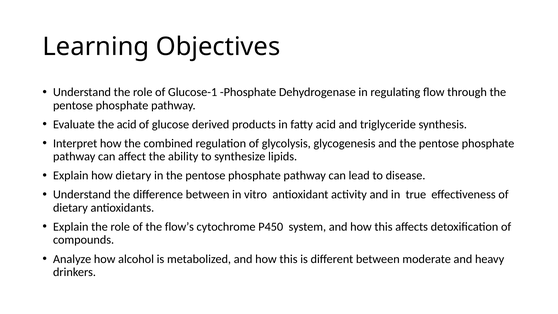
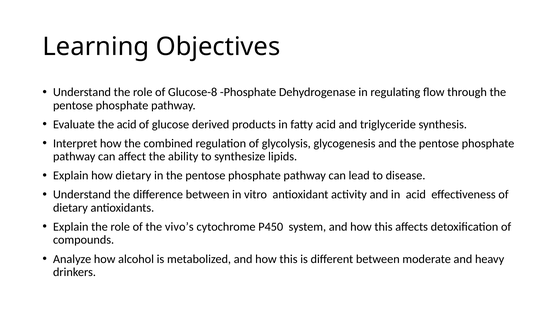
Glucose-1: Glucose-1 -> Glucose-8 (193, 92)
in true: true -> acid (416, 195)
flow’s: flow’s -> vivo’s (179, 227)
